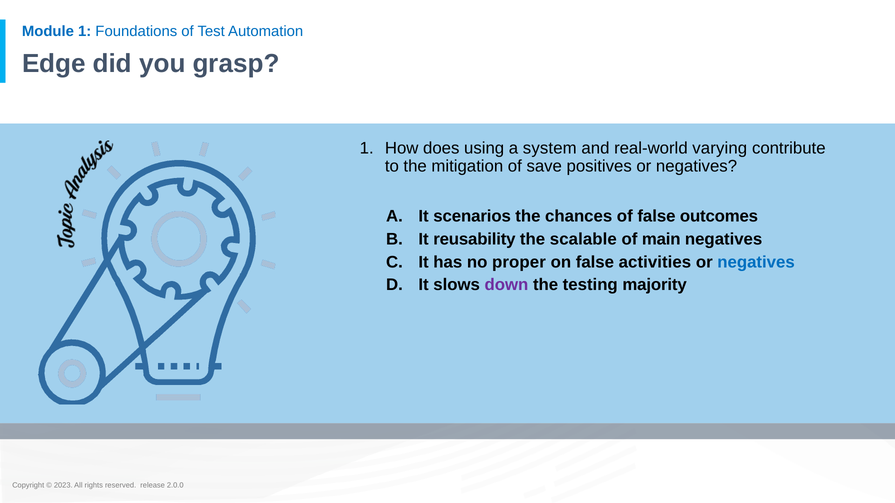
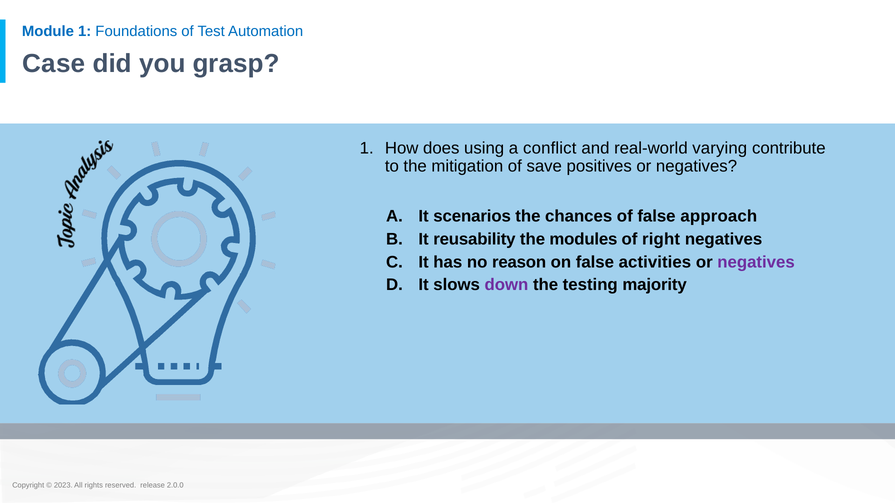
Edge: Edge -> Case (54, 64)
system: system -> conflict (550, 148)
outcomes: outcomes -> approach (719, 217)
scalable: scalable -> modules (583, 239)
main: main -> right (661, 239)
proper: proper -> reason (519, 262)
negatives colour: blue -> purple (756, 262)
